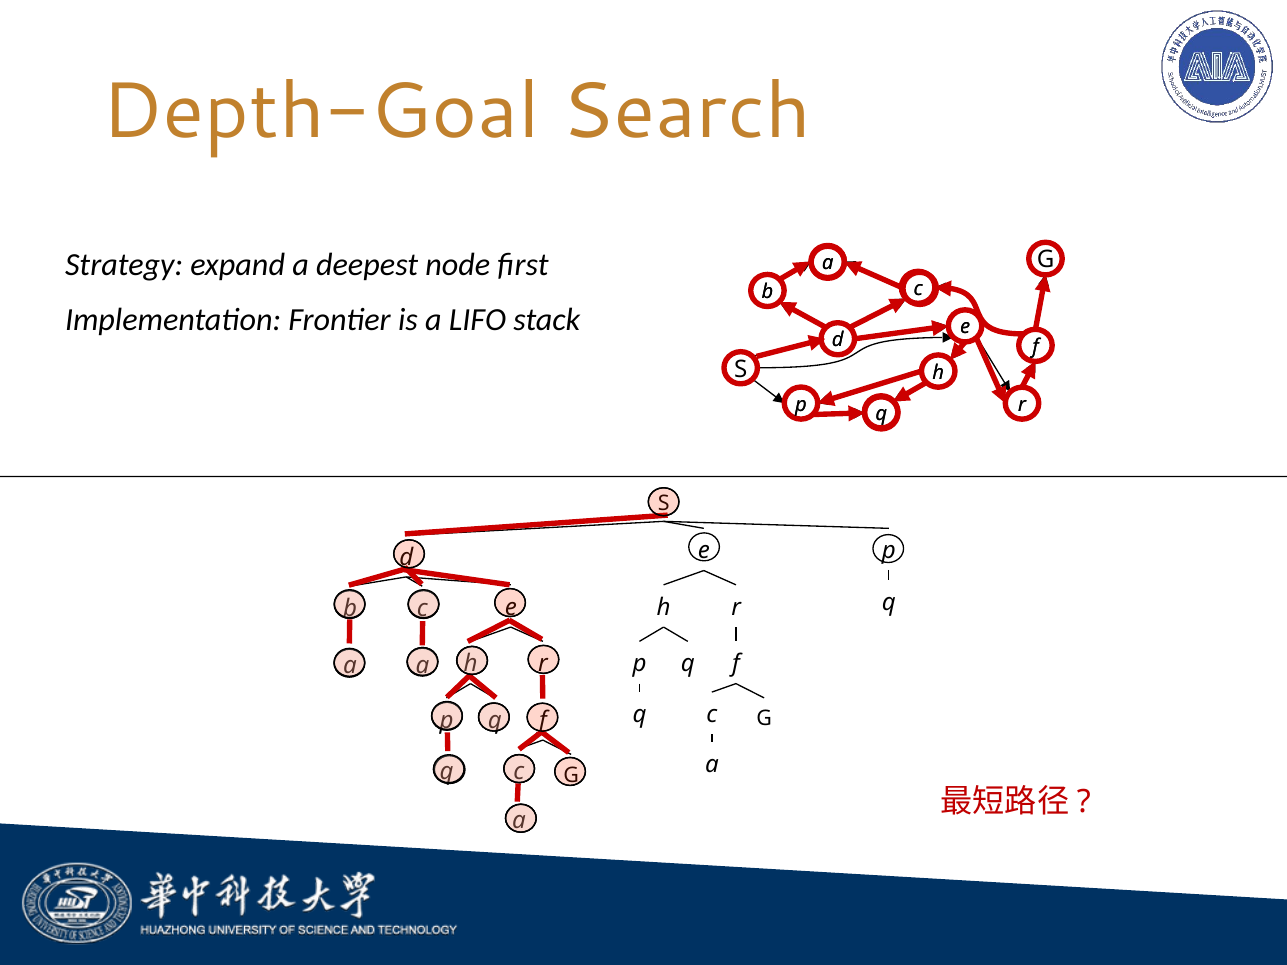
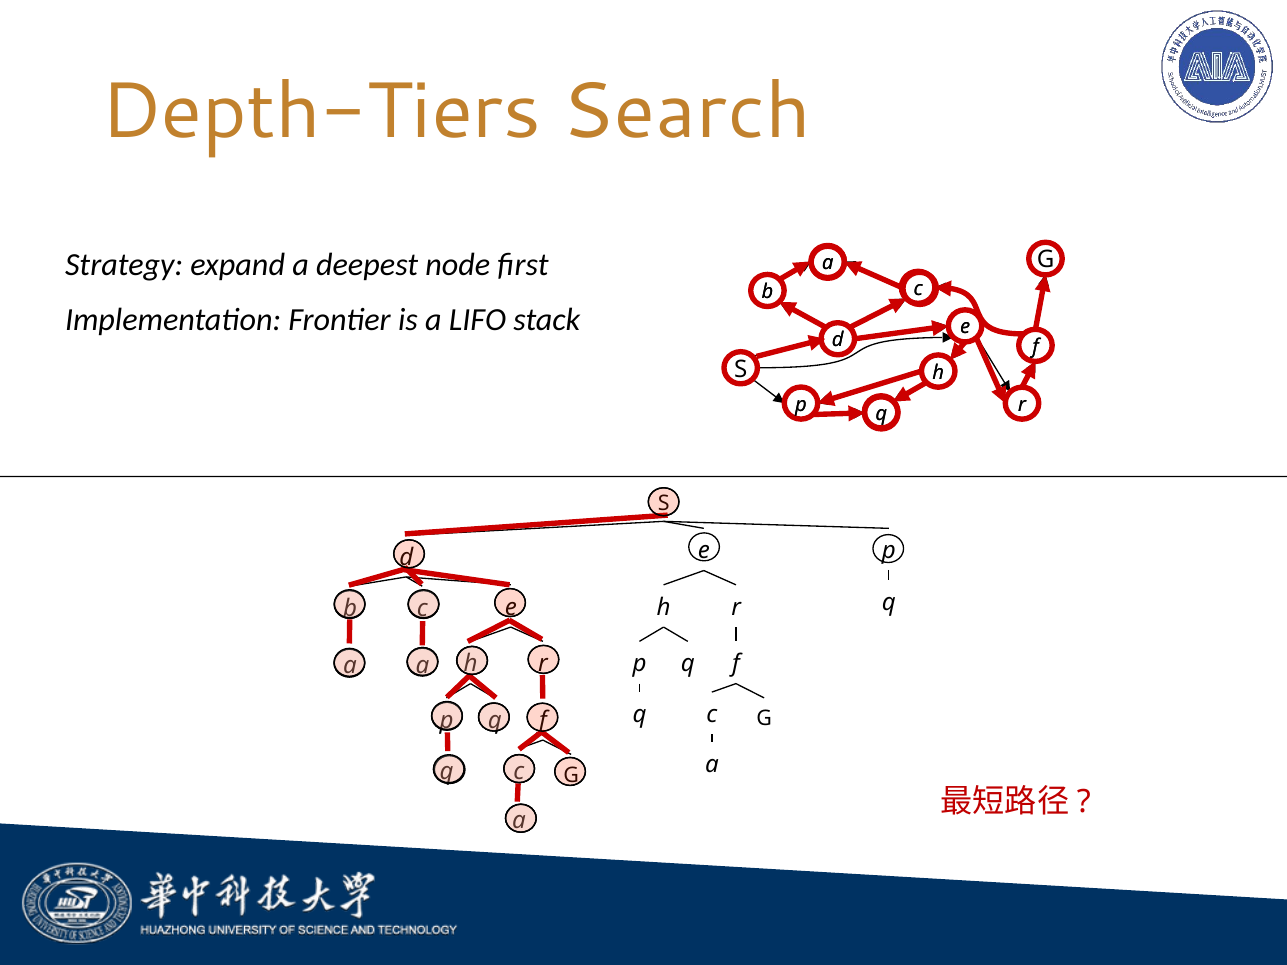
Depth-Goal: Depth-Goal -> Depth-Tiers (321, 112)
